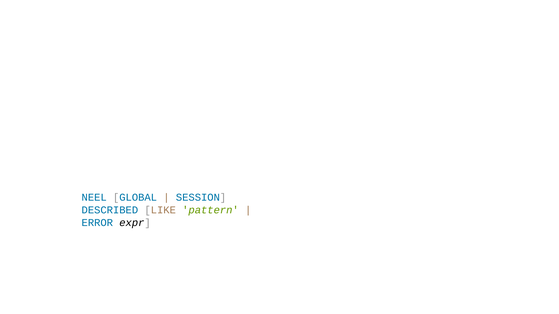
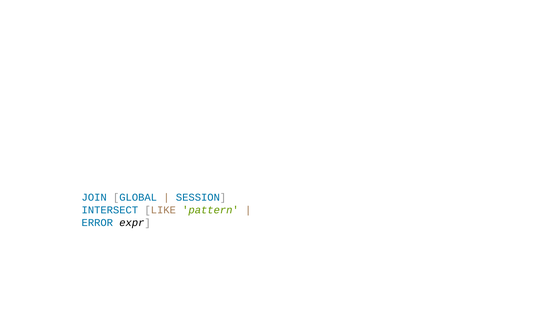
NEEL: NEEL -> JOIN (94, 198)
DESCRIBED: DESCRIBED -> INTERSECT (110, 210)
